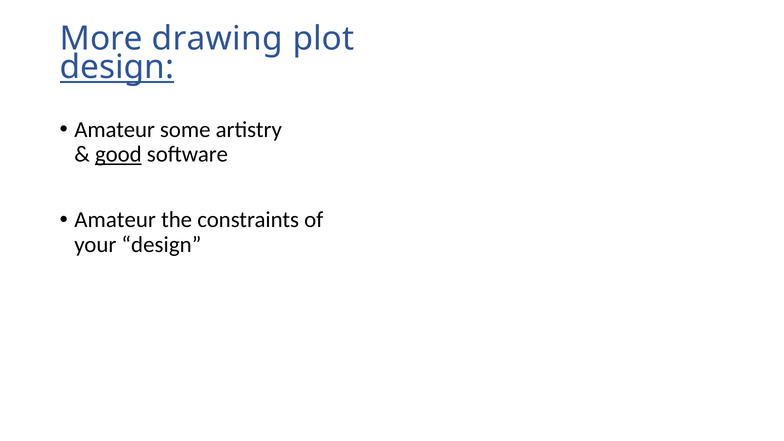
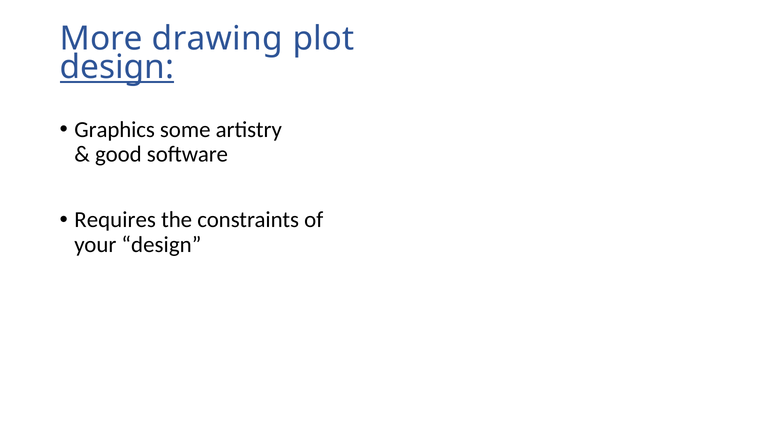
Amateur: Amateur -> Graphics (115, 130)
good underline: present -> none (118, 154)
Amateur: Amateur -> Requires (115, 220)
